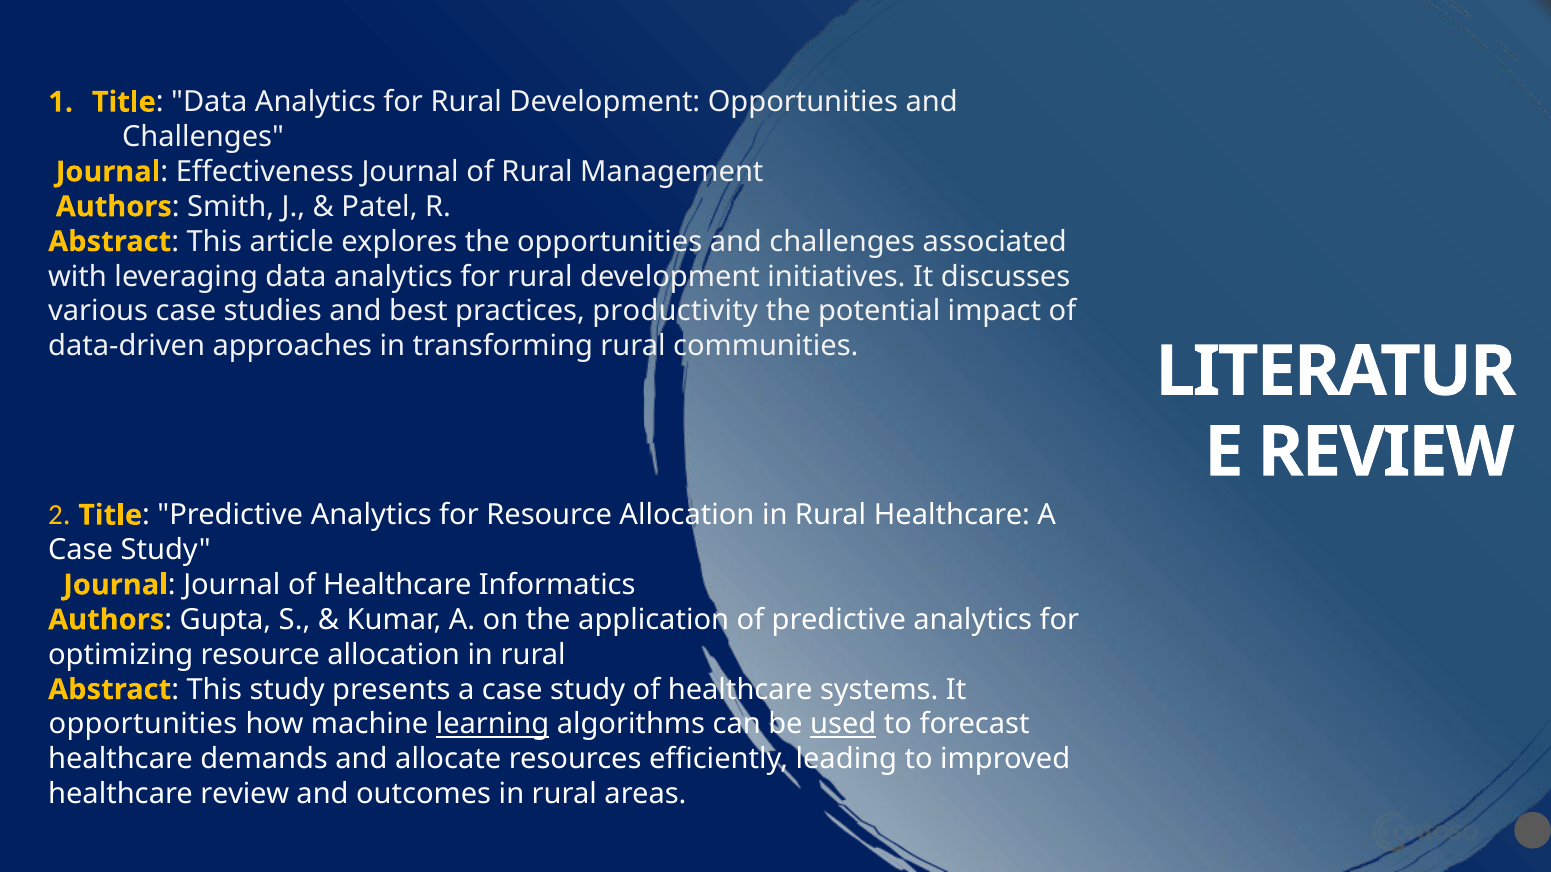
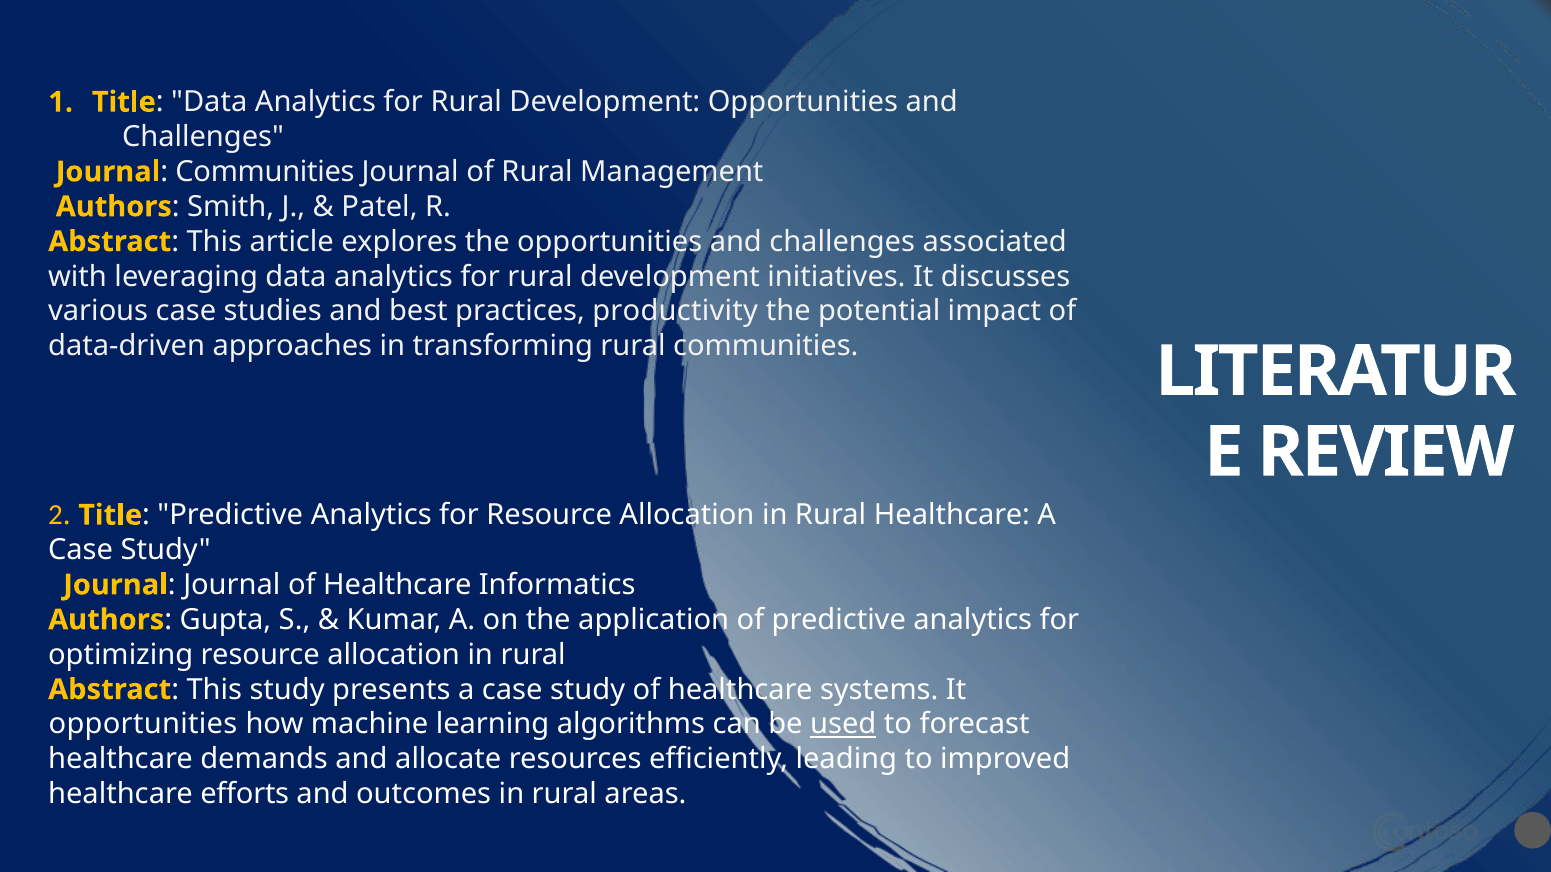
Effectiveness: Effectiveness -> Communities (265, 172)
learning underline: present -> none (493, 725)
healthcare review: review -> efforts (245, 795)
